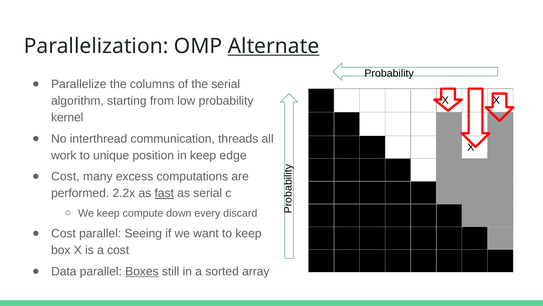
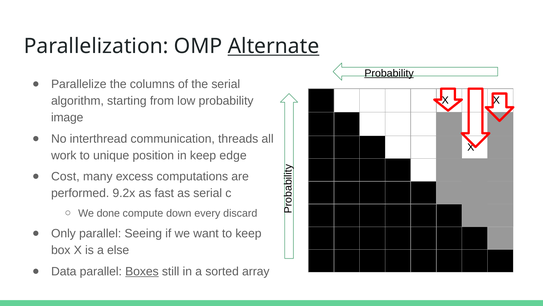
Probability underline: none -> present (389, 73)
kernel: kernel -> image (67, 117)
2.2x: 2.2x -> 9.2x (124, 193)
fast underline: present -> none (164, 193)
We keep: keep -> done (108, 213)
Cost: Cost -> Only (63, 233)
a cost: cost -> else (118, 250)
